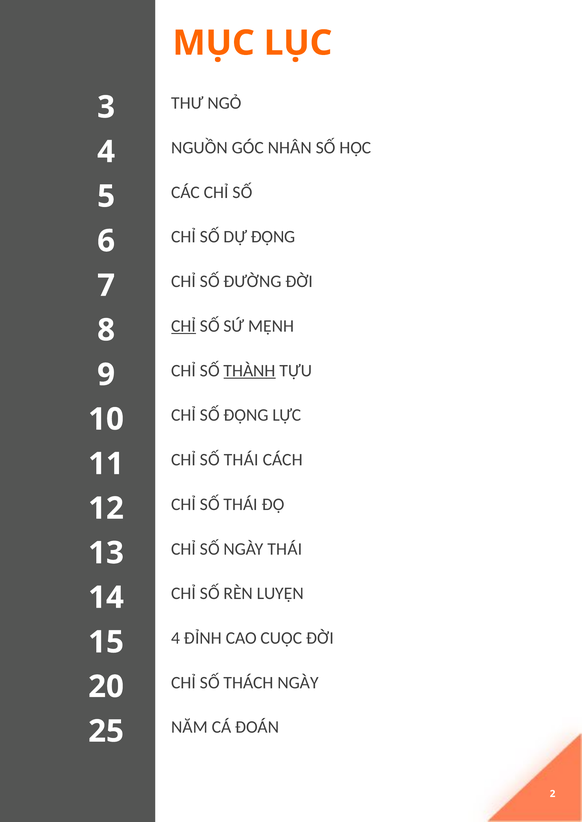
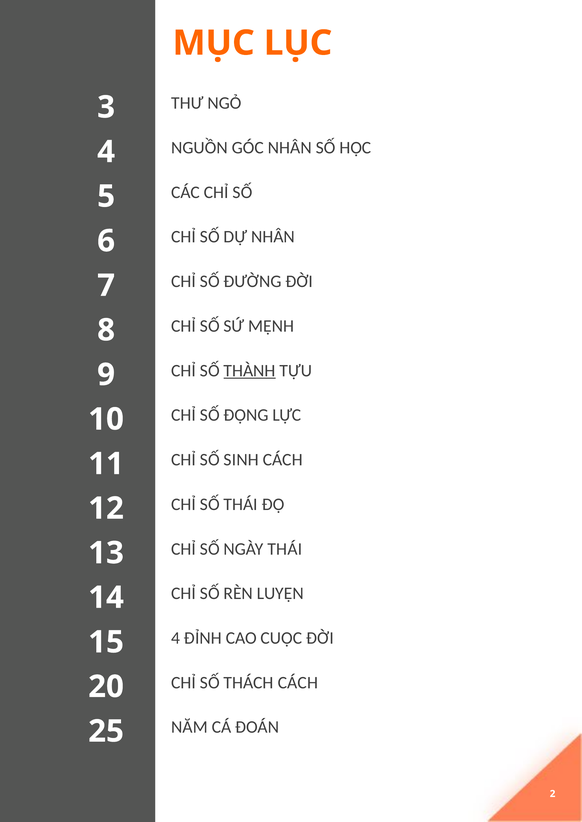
DỰ ĐỘNG: ĐỘNG -> NHÂN (273, 237)
CHỈ underline: present -> none (184, 326)
11 CHỈ SỐ THÁI: THÁI -> SINH (241, 460)
THÁCH NGÀY: NGÀY -> CÁCH (298, 683)
